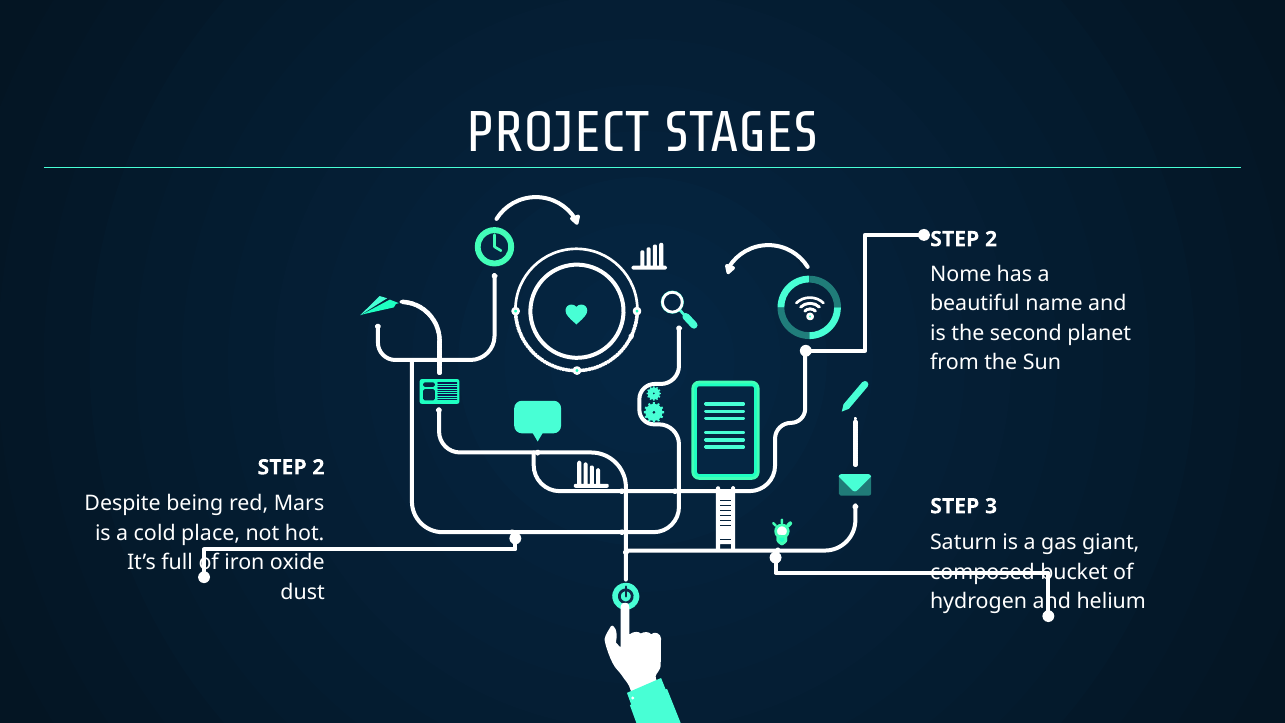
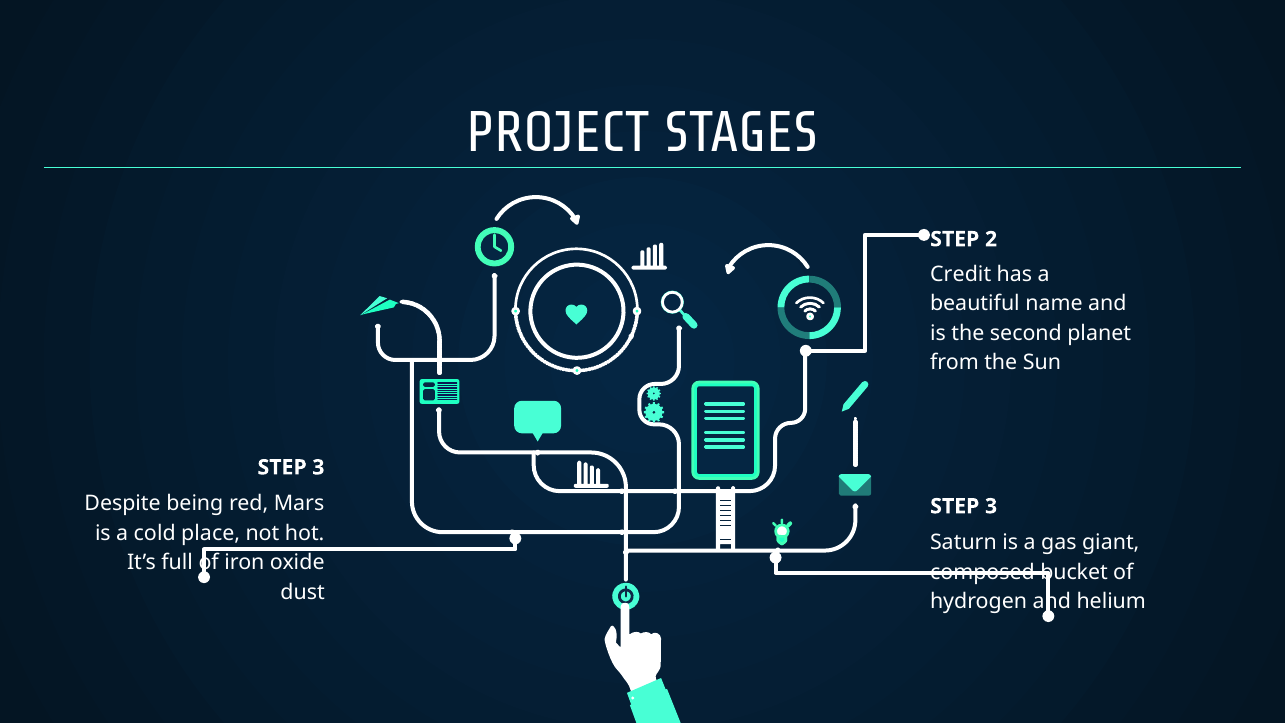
Nome: Nome -> Credit (961, 274)
2: 2 -> 3 (318, 467)
